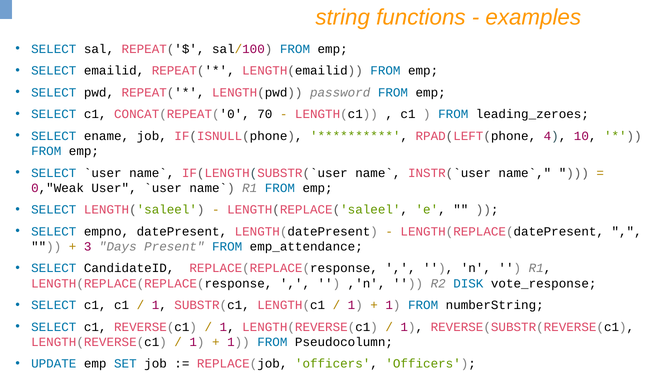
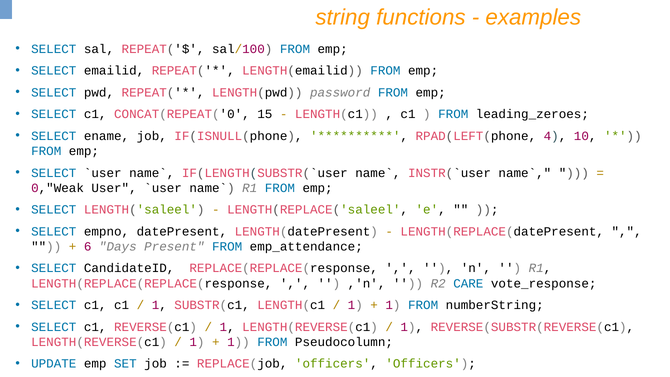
70: 70 -> 15 (265, 114)
3: 3 -> 6 (88, 246)
DISK: DISK -> CARE (468, 283)
